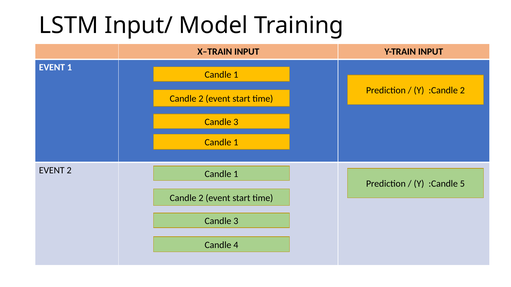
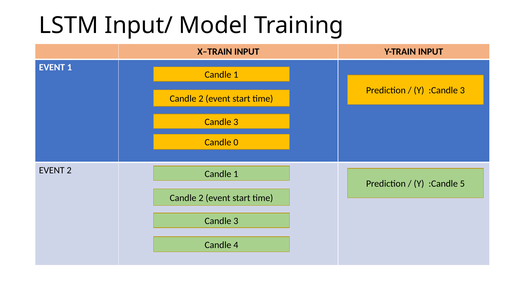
:Candle 2: 2 -> 3 (462, 91)
1: 1 -> 0 (236, 143)
